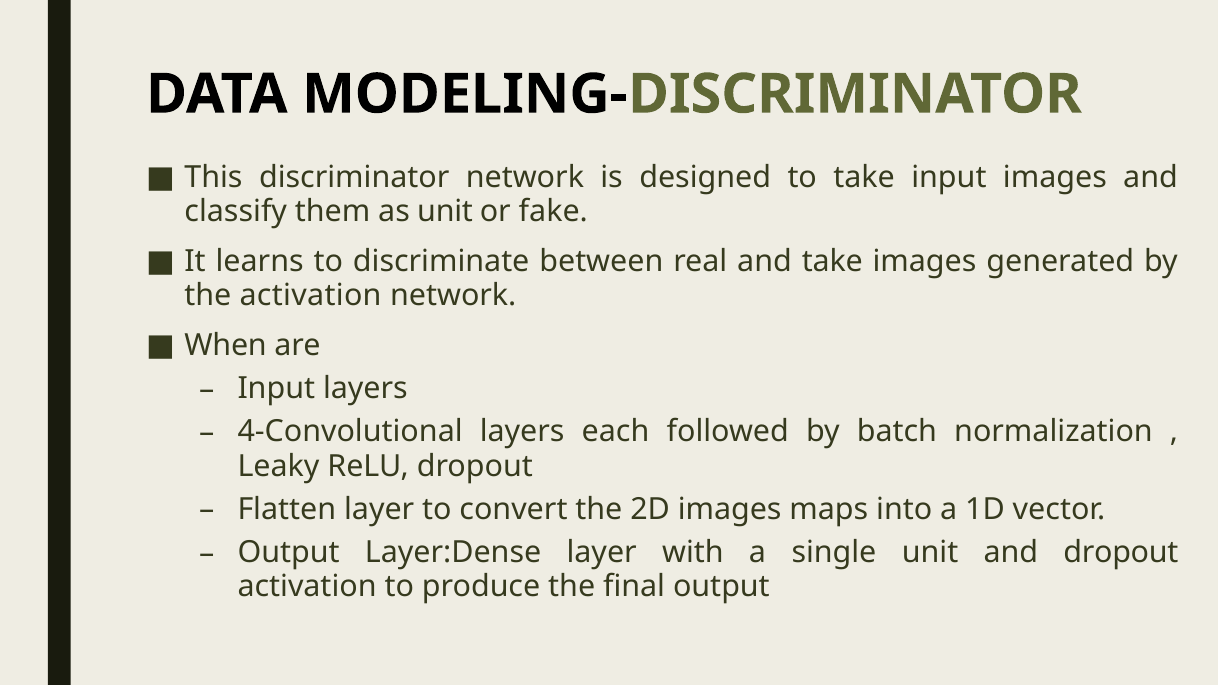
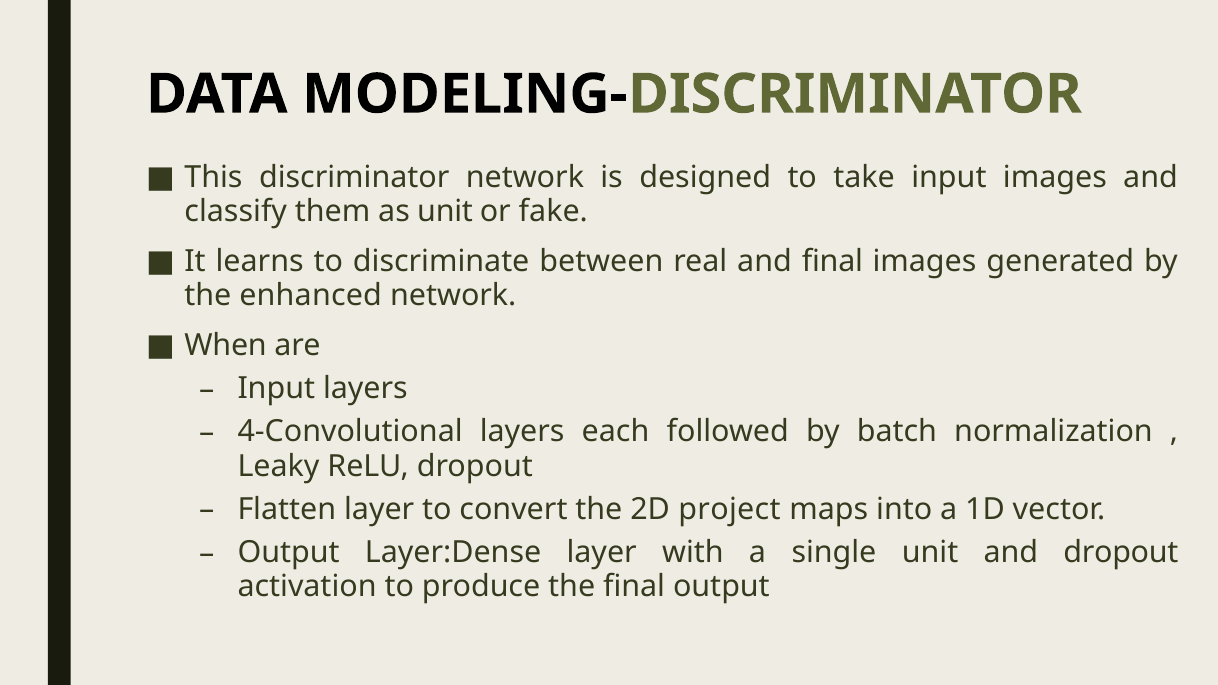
and take: take -> final (832, 261)
the activation: activation -> enhanced (311, 296)
2D images: images -> project (730, 509)
